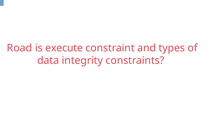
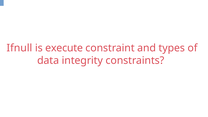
Road: Road -> Ifnull (19, 48)
